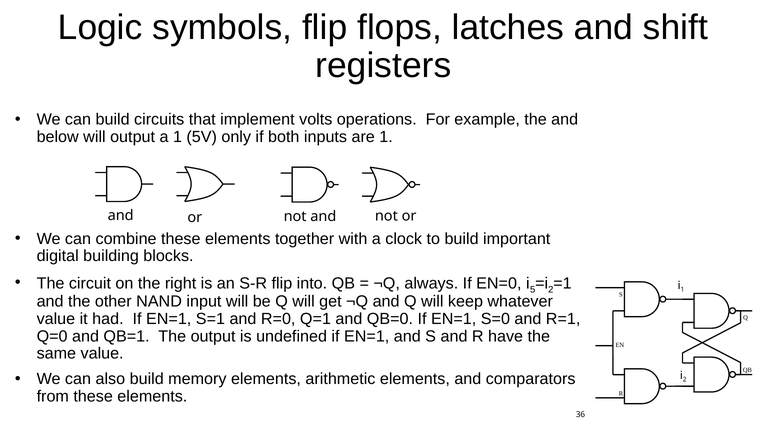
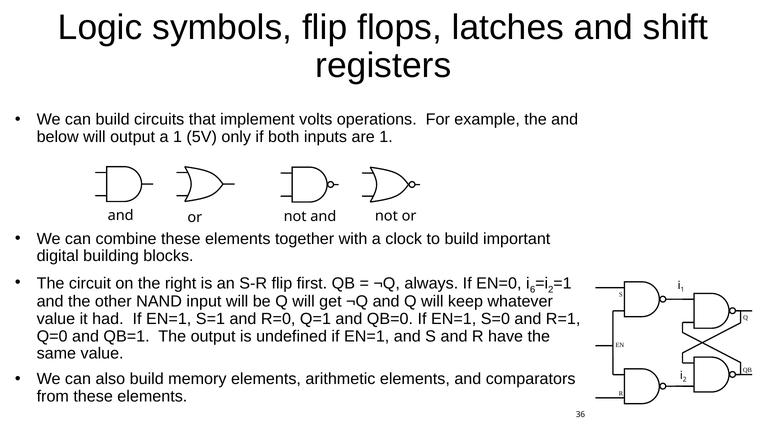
into: into -> first (312, 284)
5: 5 -> 6 (533, 290)
